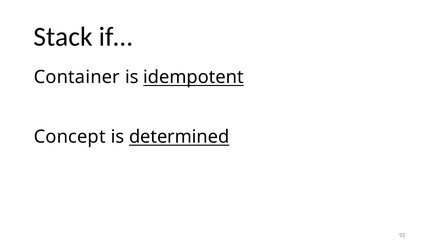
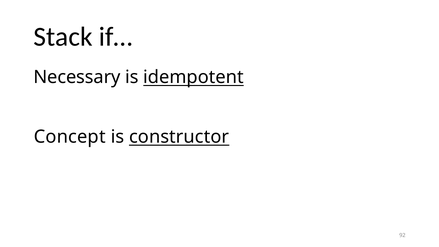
Container: Container -> Necessary (77, 77)
determined: determined -> constructor (179, 137)
